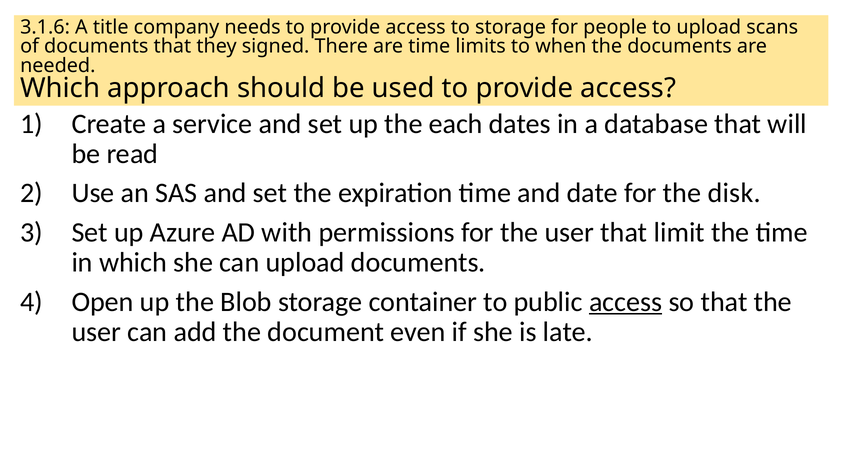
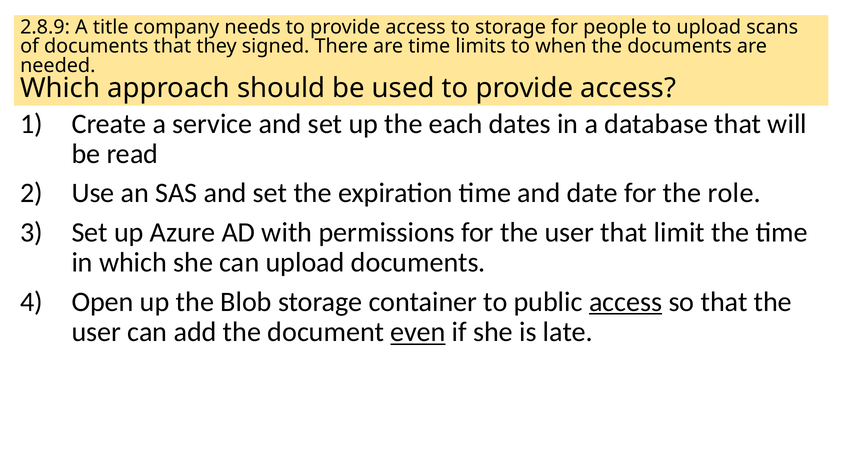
3.1.6: 3.1.6 -> 2.8.9 (45, 27)
disk: disk -> role (734, 193)
even underline: none -> present (418, 332)
